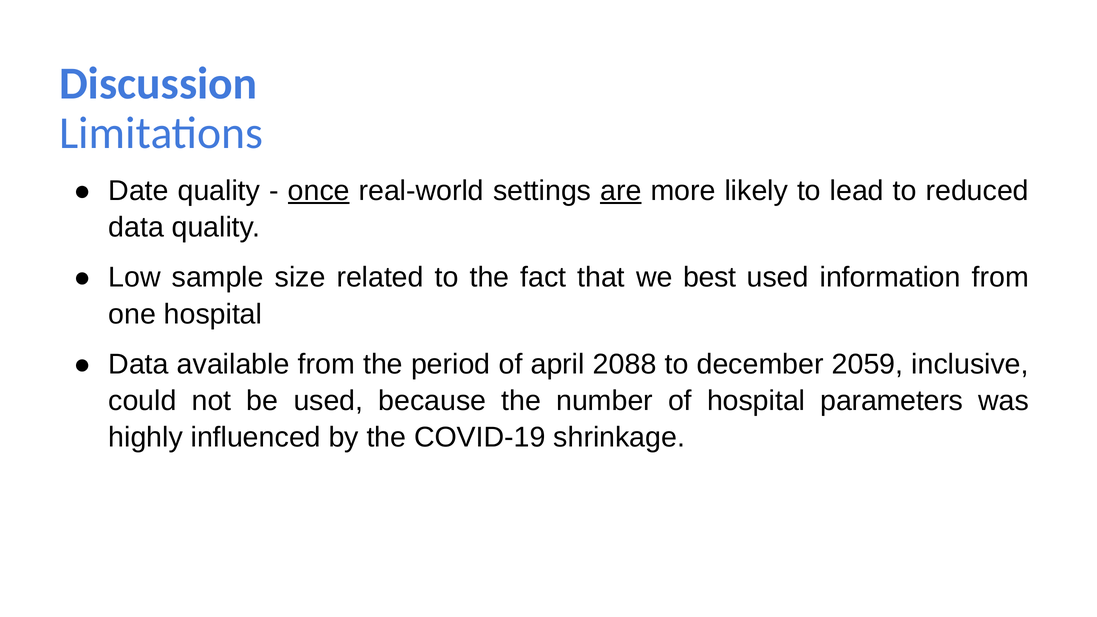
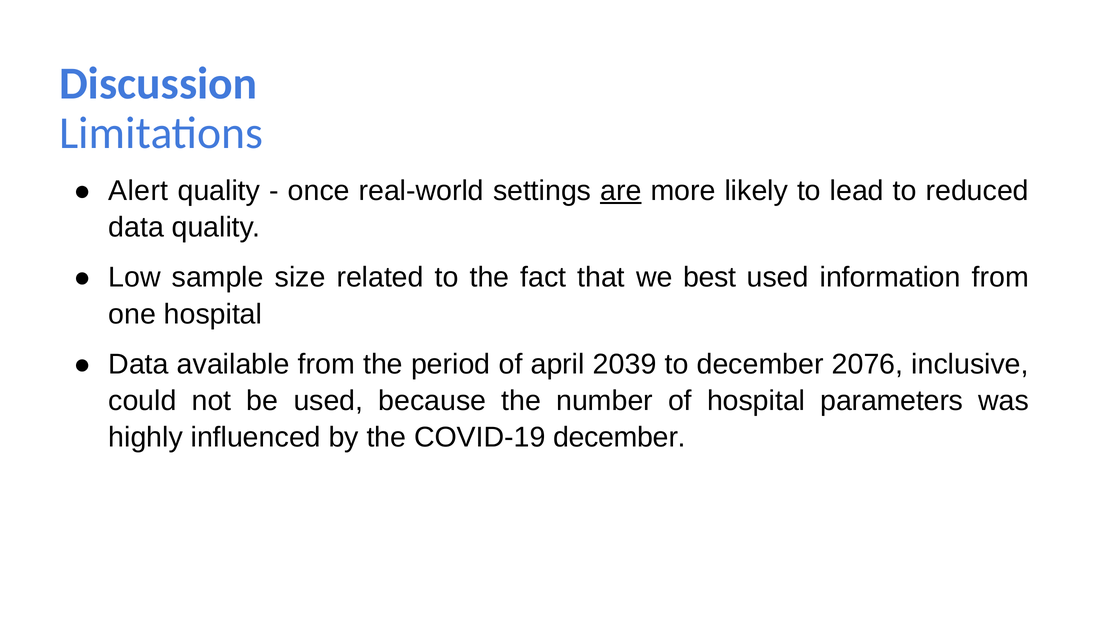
Date: Date -> Alert (138, 191)
once underline: present -> none (319, 191)
2088: 2088 -> 2039 (625, 364)
2059: 2059 -> 2076 (868, 364)
COVID-19 shrinkage: shrinkage -> december (619, 438)
